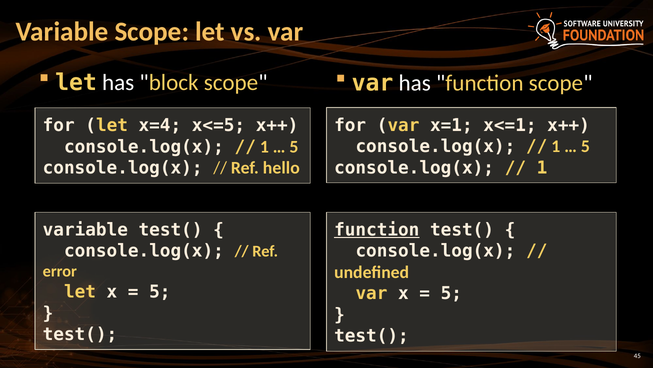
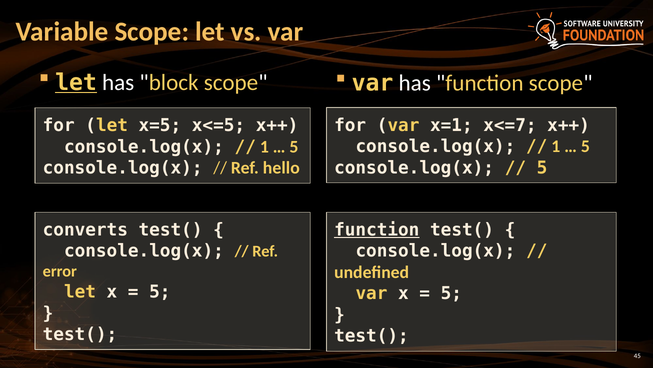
let underline: none -> present (76, 82)
x<=1: x<=1 -> x<=7 (510, 125)
x=4: x=4 -> x=5 (160, 125)
1: 1 -> 5 (542, 167)
variable: variable -> converts (85, 229)
